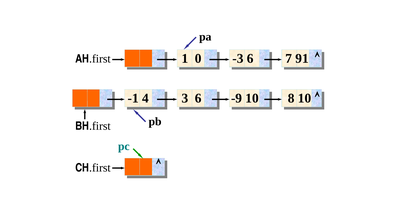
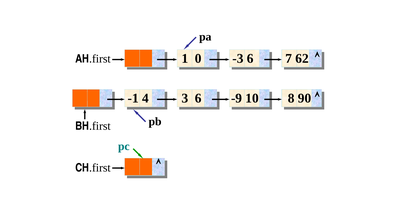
91: 91 -> 62 (302, 59)
8 10: 10 -> 90 (305, 98)
